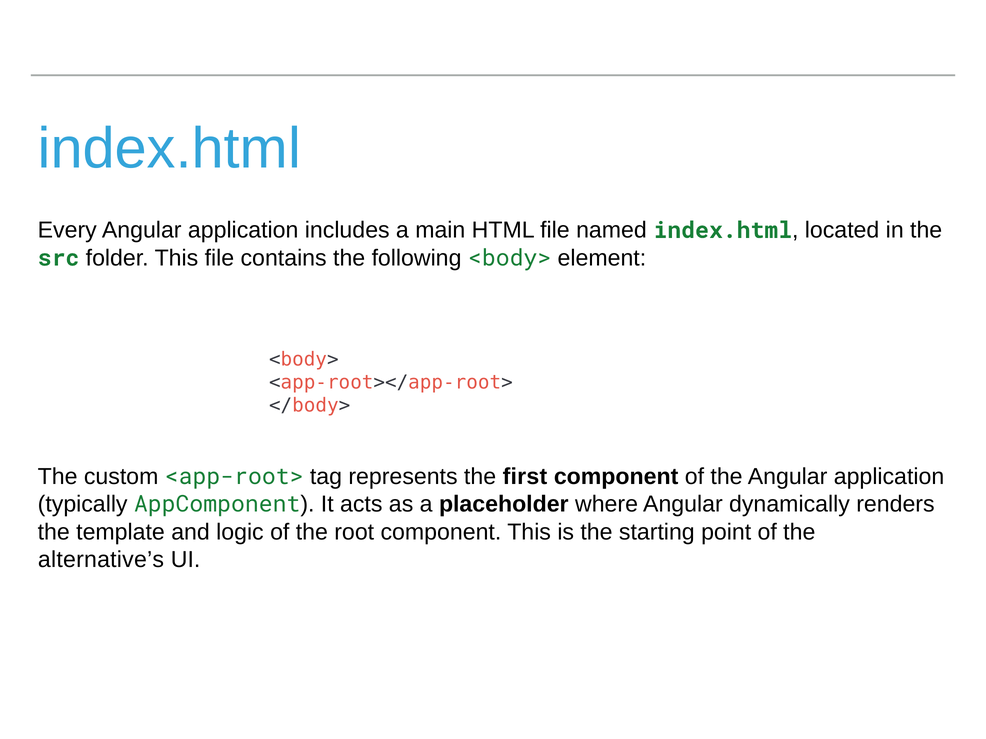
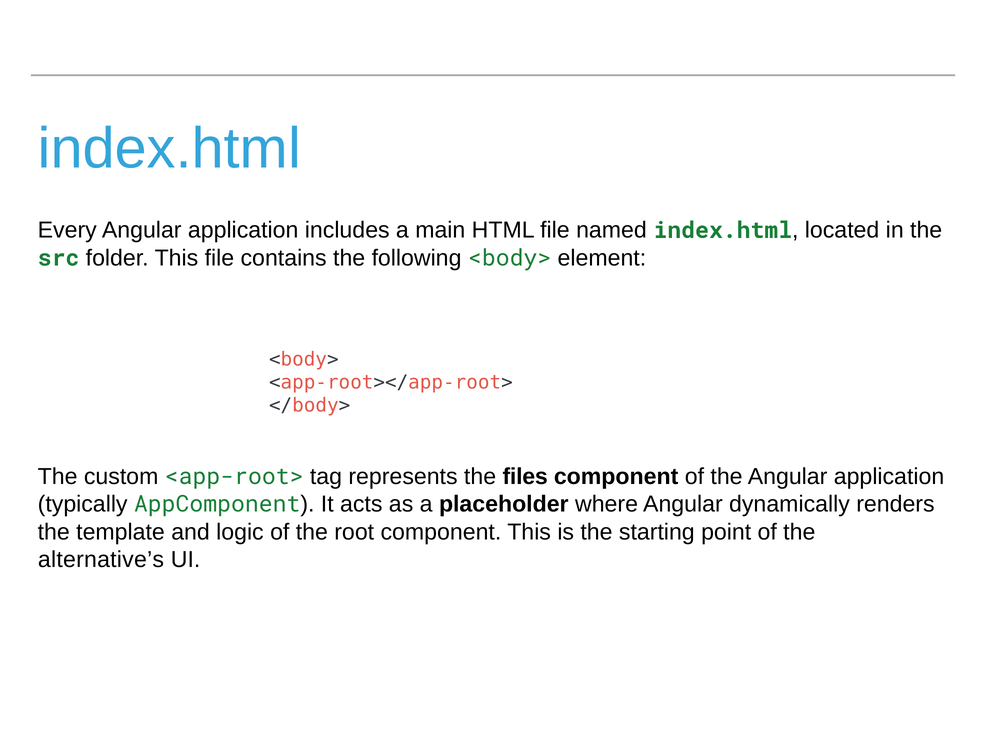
first: first -> files (525, 477)
